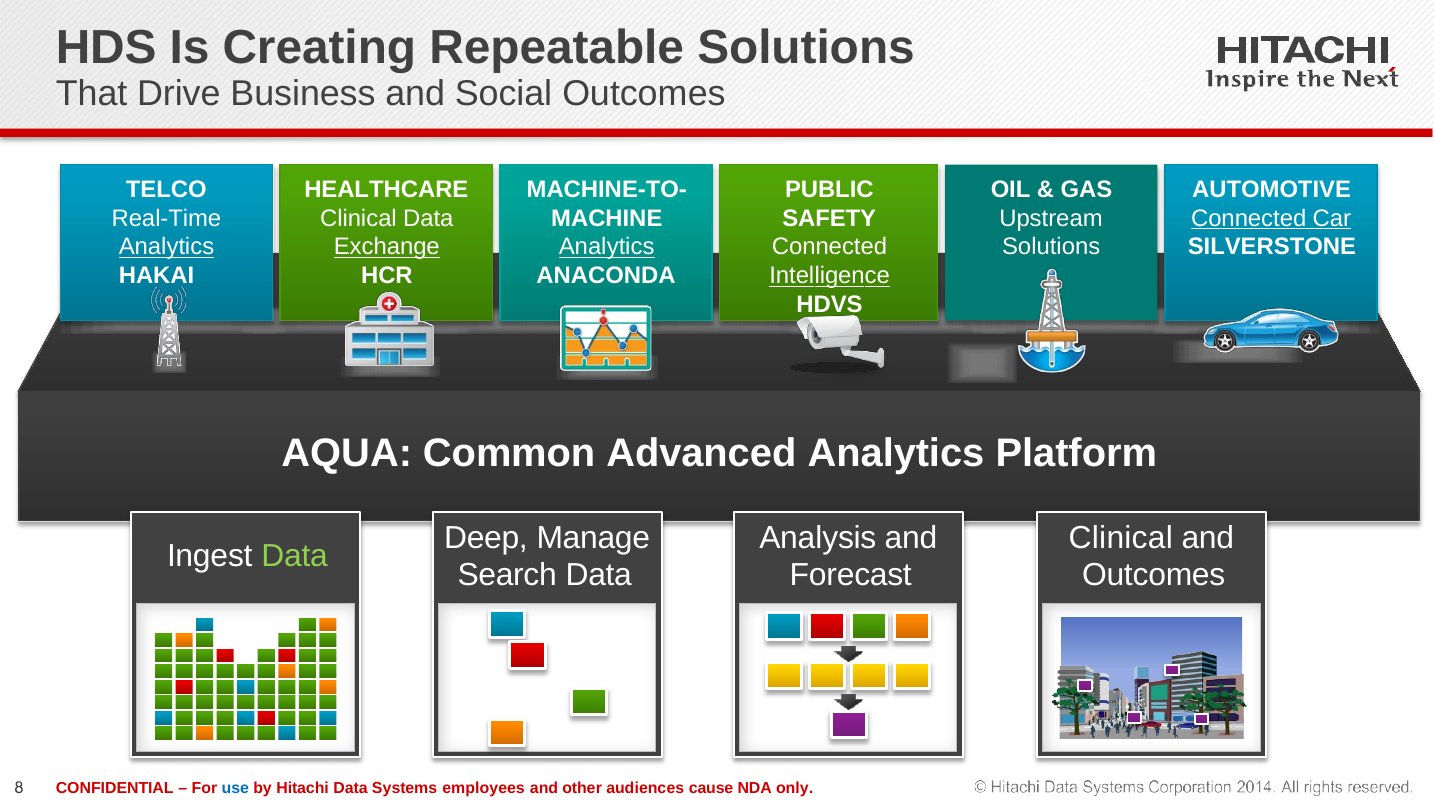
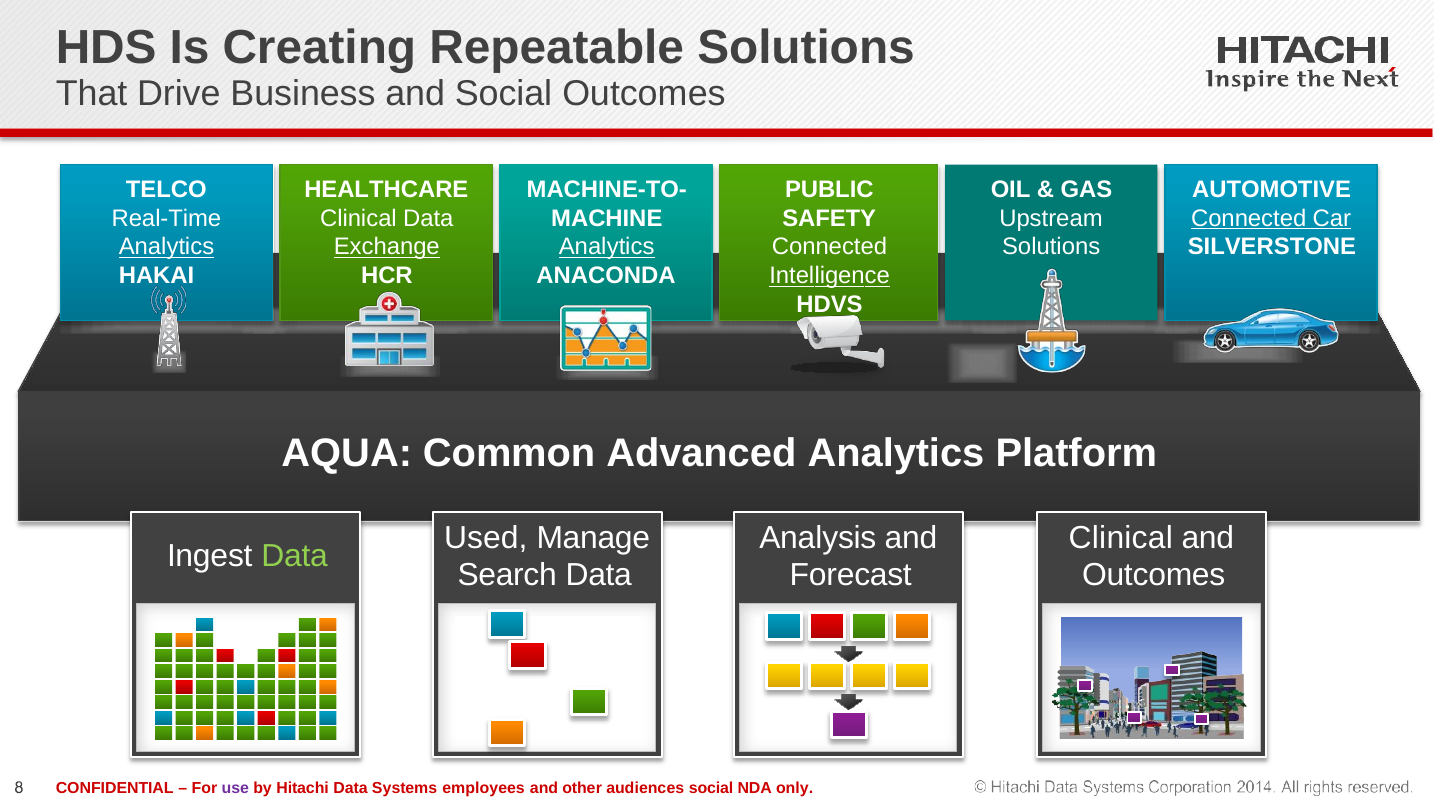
Deep: Deep -> Used (486, 539)
use colour: blue -> purple (235, 789)
audiences cause: cause -> social (711, 789)
